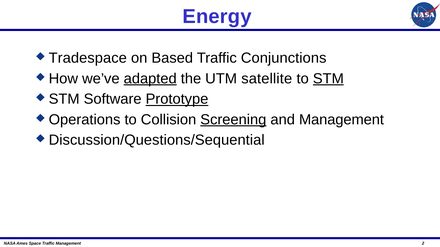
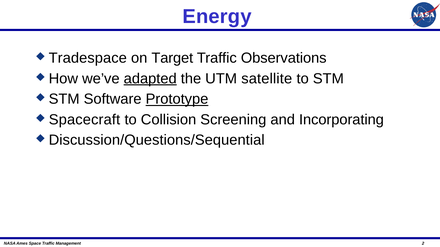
Based: Based -> Target (172, 58)
Conjunctions: Conjunctions -> Observations (284, 58)
STM underline: present -> none (328, 79)
Operations: Operations -> Spacecraft (84, 120)
Screening underline: present -> none (233, 120)
and Management: Management -> Incorporating (341, 120)
